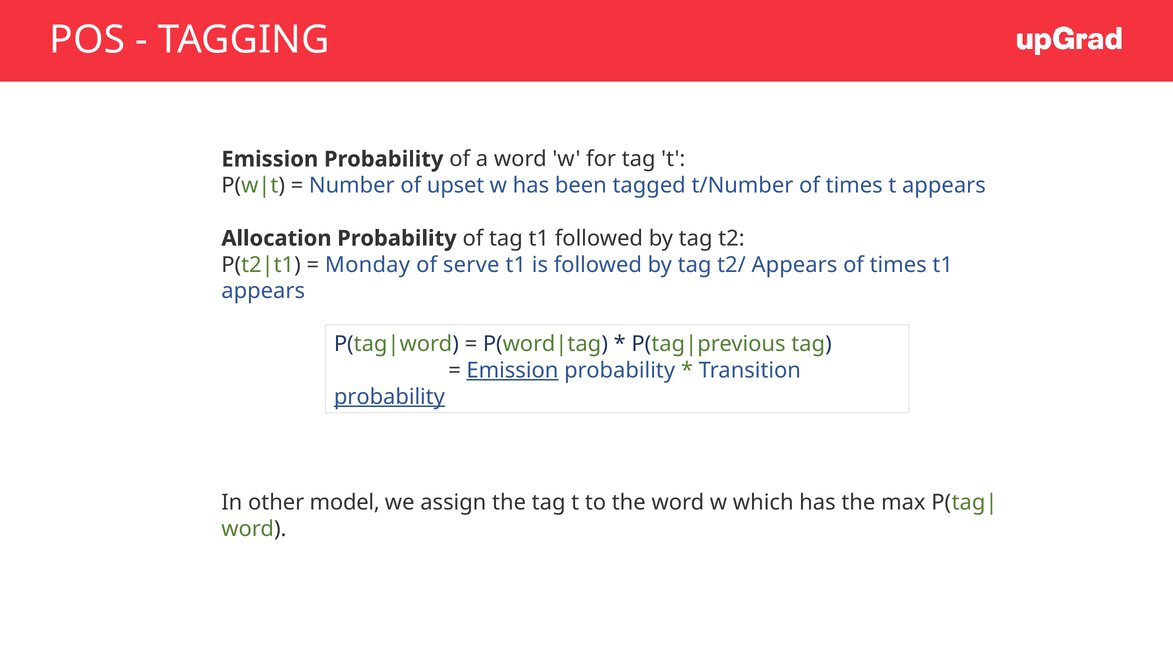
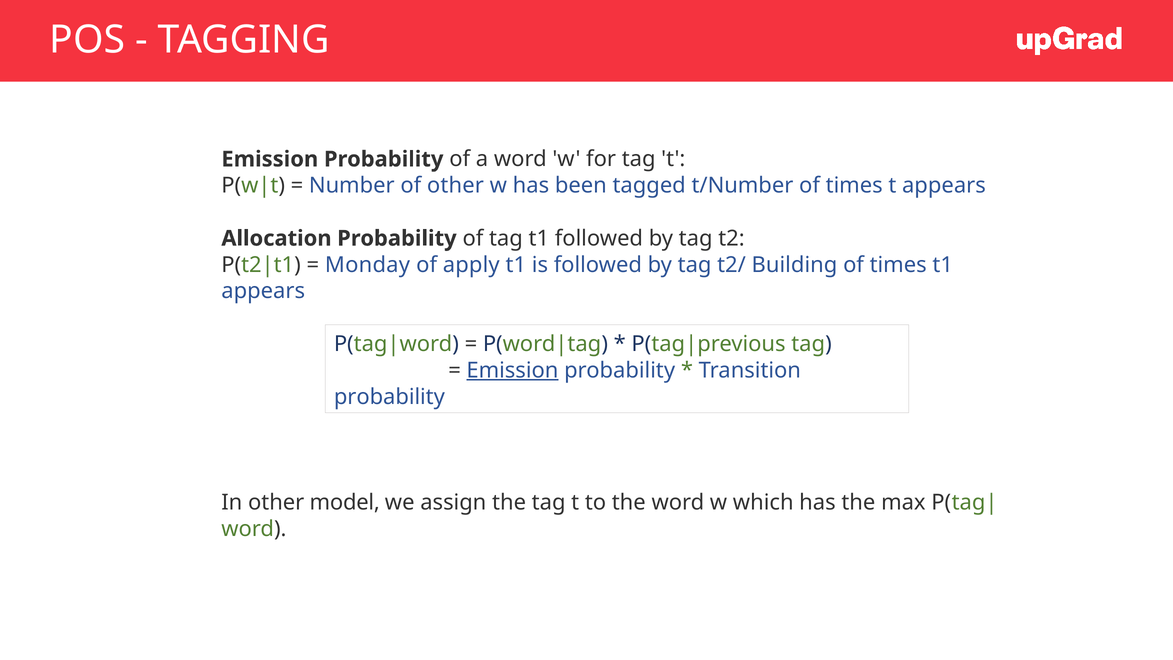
of upset: upset -> other (455, 186)
serve: serve -> apply (471, 265)
t2/ Appears: Appears -> Building (794, 265)
probability underline: present -> none (389, 397)
